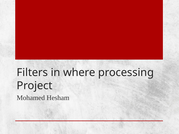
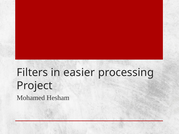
where: where -> easier (79, 73)
